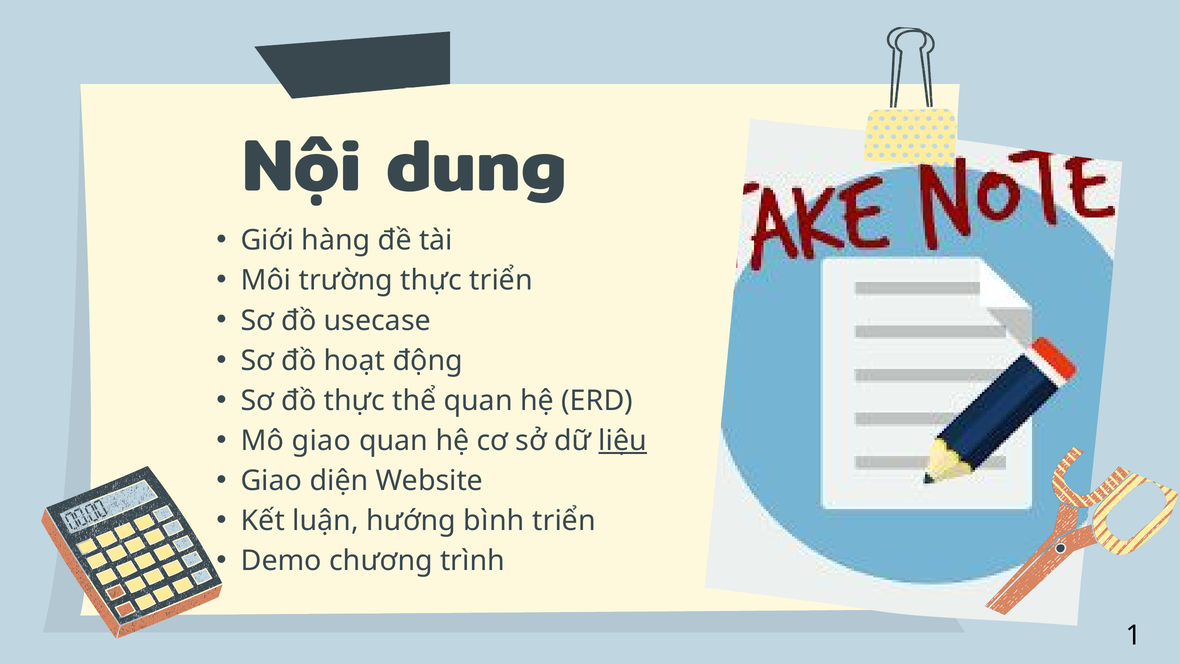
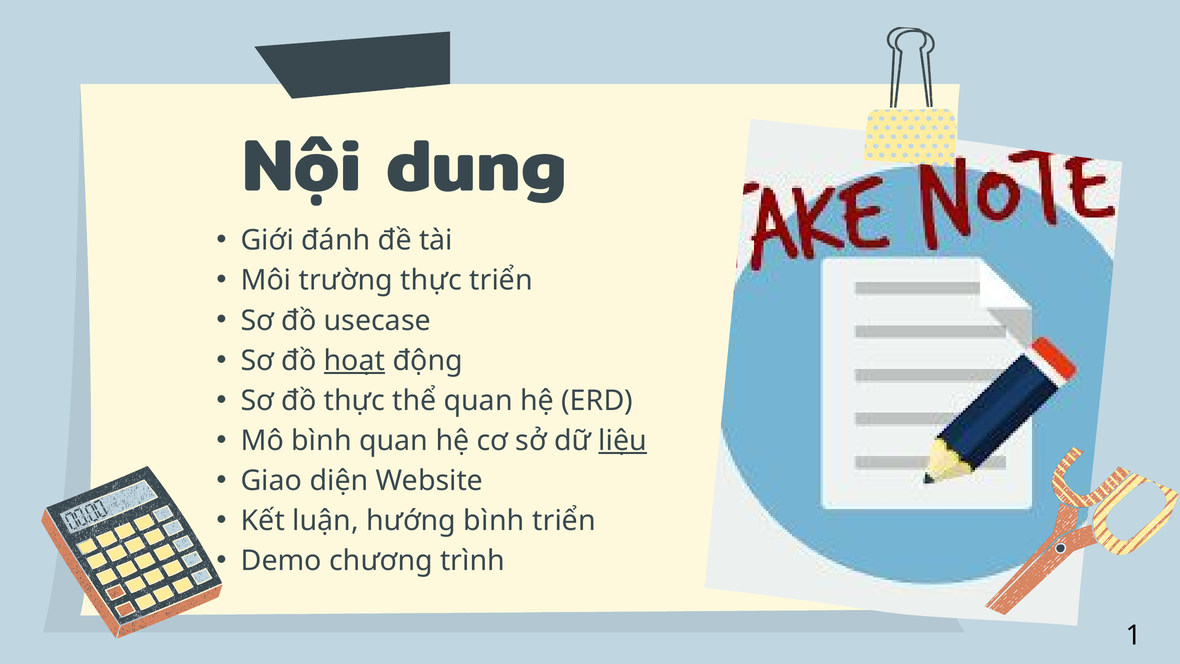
hàng: hàng -> đánh (336, 240)
hoạt underline: none -> present (354, 360)
Mô giao: giao -> bình (322, 441)
